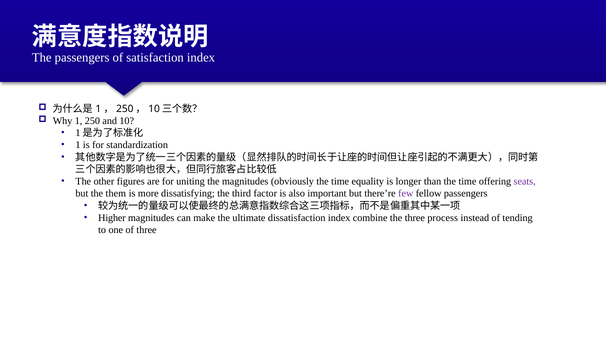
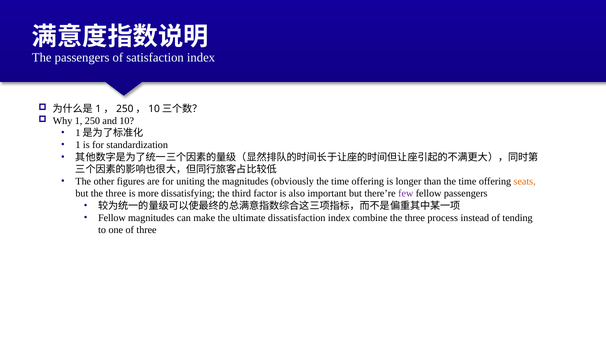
obviously the time equality: equality -> offering (368, 181)
seats colour: purple -> orange (525, 181)
but the them: them -> three (116, 193)
Higher: Higher -> Fellow (112, 218)
